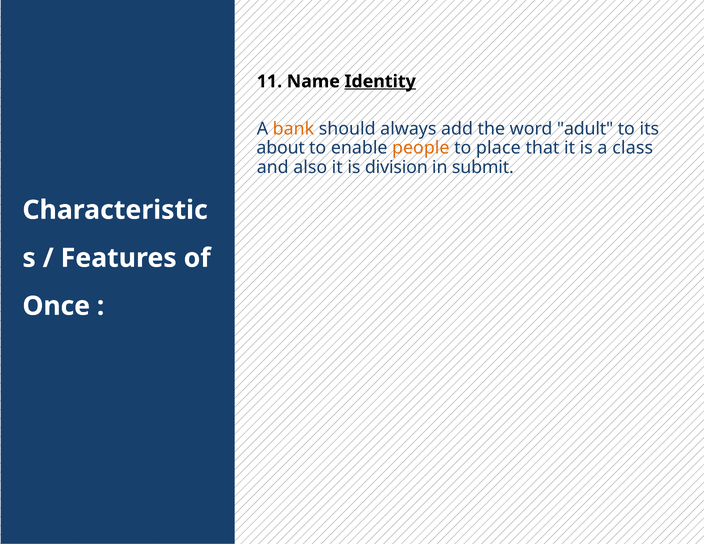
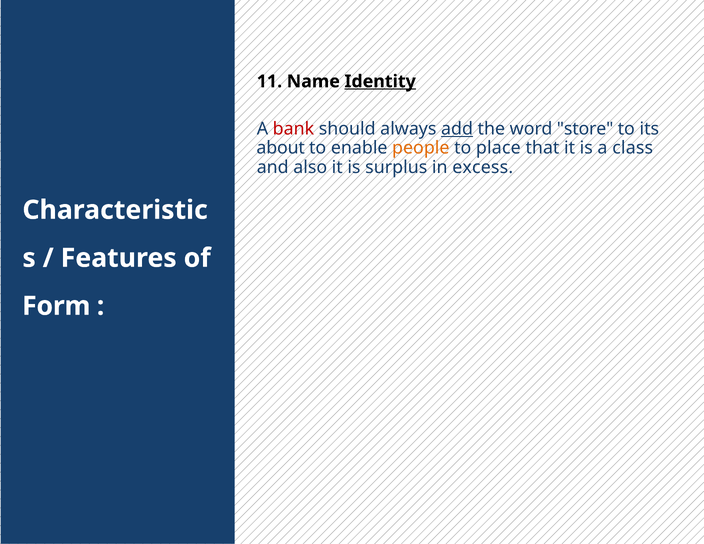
bank colour: orange -> red (293, 129)
add underline: none -> present (457, 129)
adult: adult -> store (585, 129)
division: division -> surplus (396, 167)
submit: submit -> excess (483, 167)
Once: Once -> Form (56, 306)
